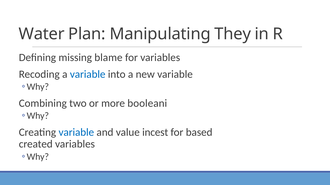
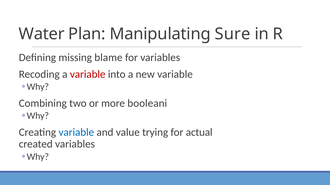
They: They -> Sure (233, 34)
variable colour: blue -> red (88, 74)
incest: incest -> trying (155, 133)
based: based -> actual (199, 133)
